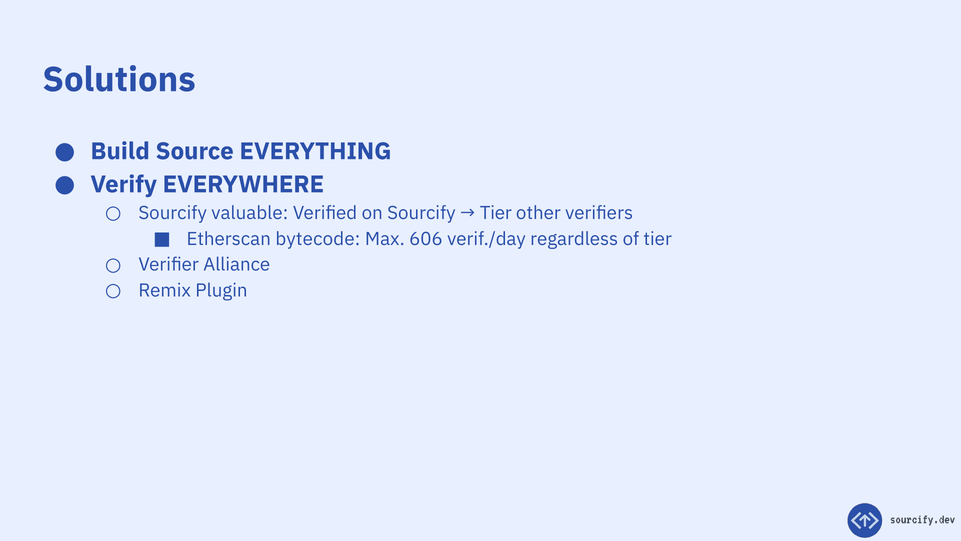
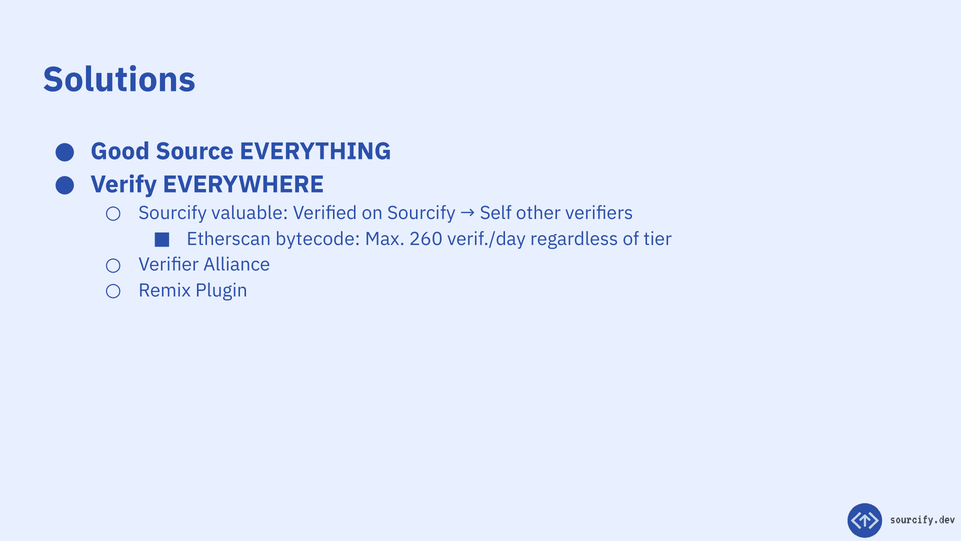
Build: Build -> Good (120, 151)
Tier: Tier -> Self (496, 213)
606: 606 -> 260 (426, 239)
